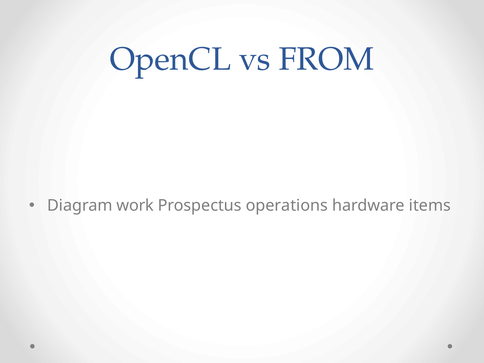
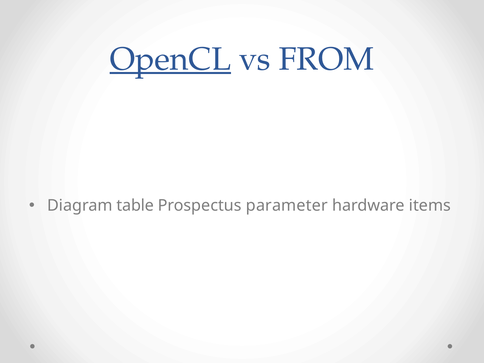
OpenCL underline: none -> present (170, 59)
work: work -> table (135, 206)
operations: operations -> parameter (287, 206)
